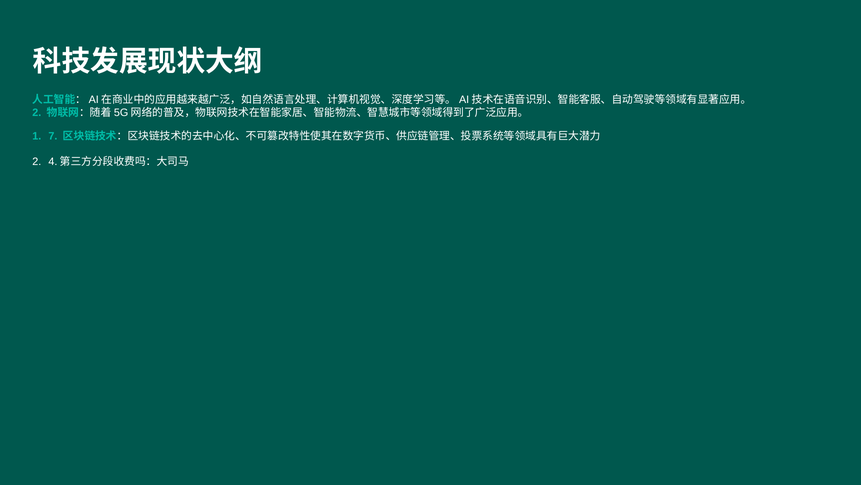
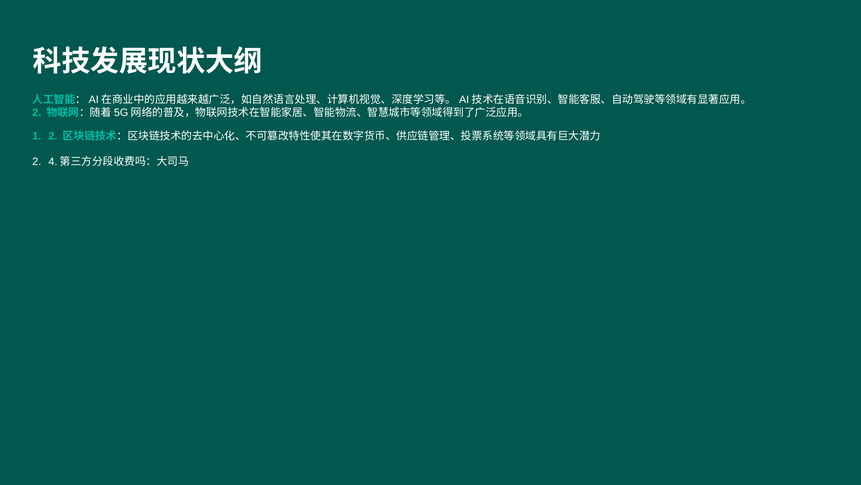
7: 7 -> 2 (53, 136)
